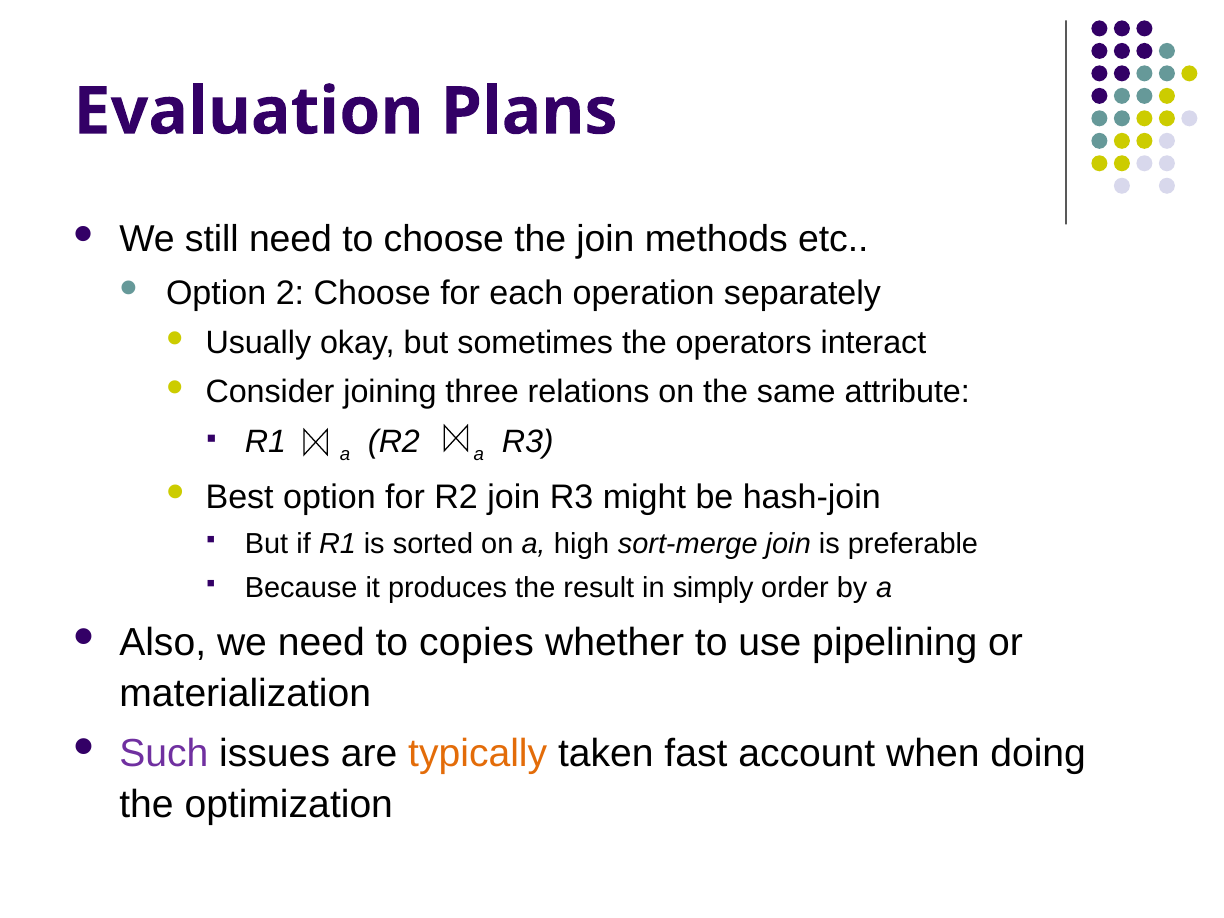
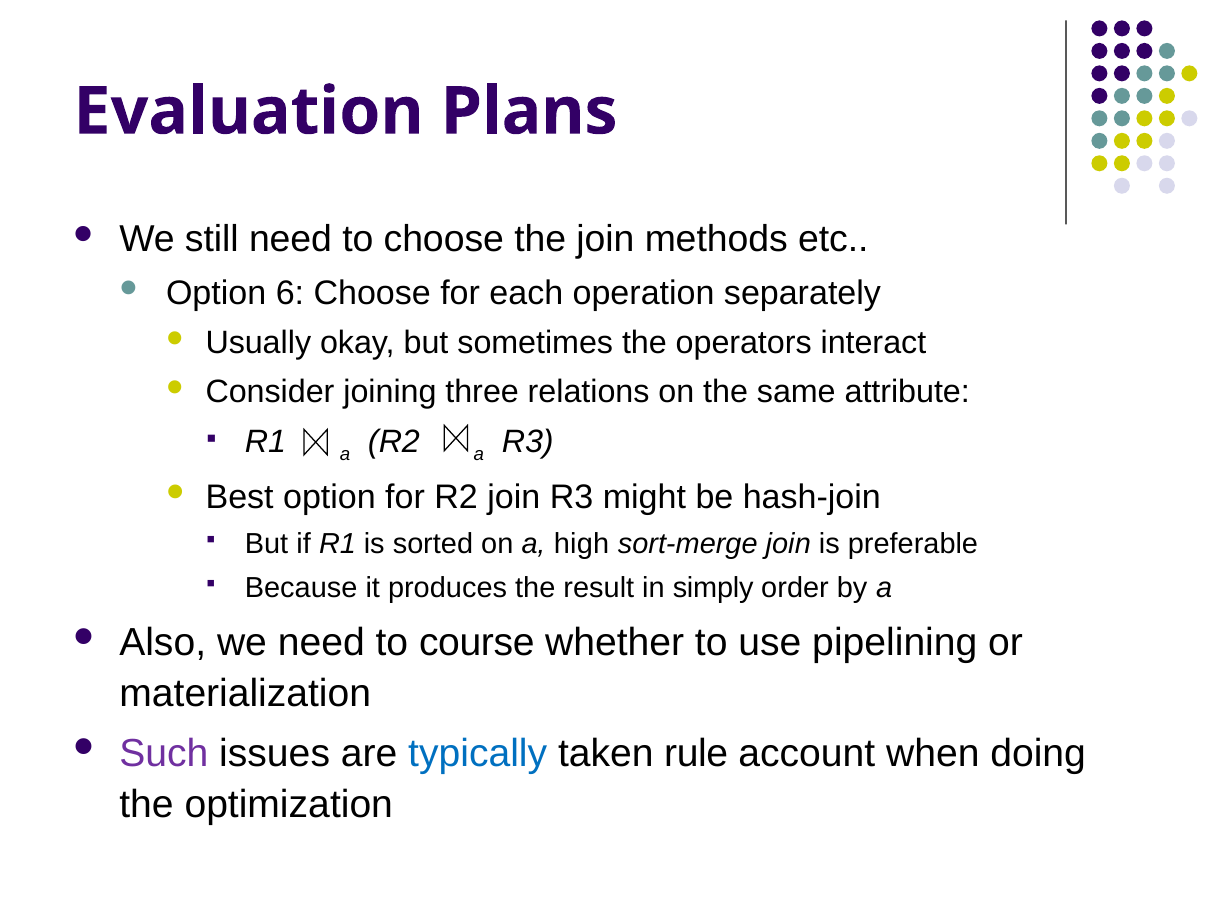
2: 2 -> 6 (290, 293)
copies: copies -> course (477, 642)
typically colour: orange -> blue (478, 753)
fast: fast -> rule (696, 753)
